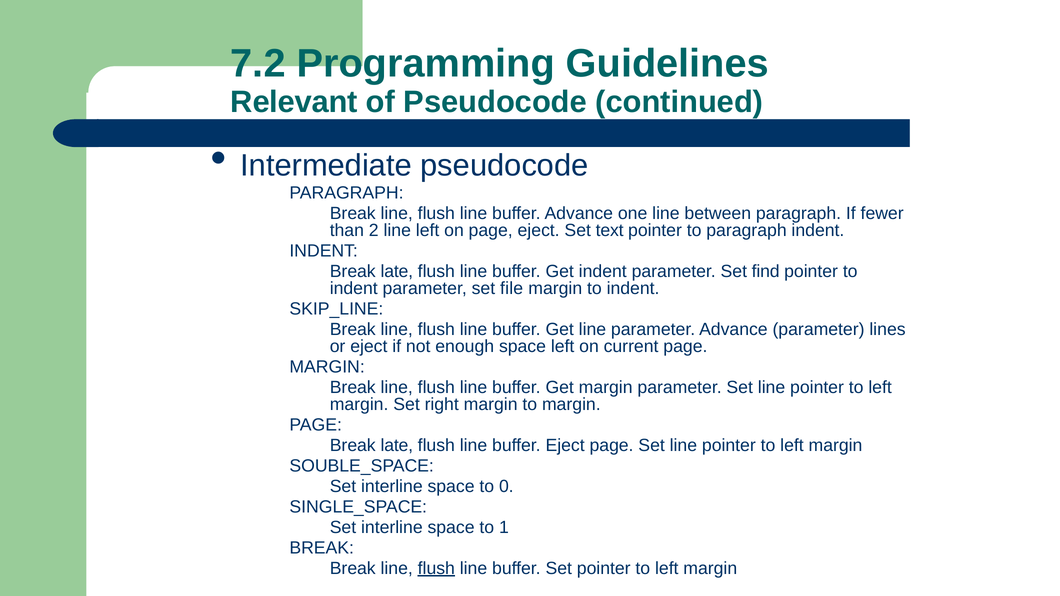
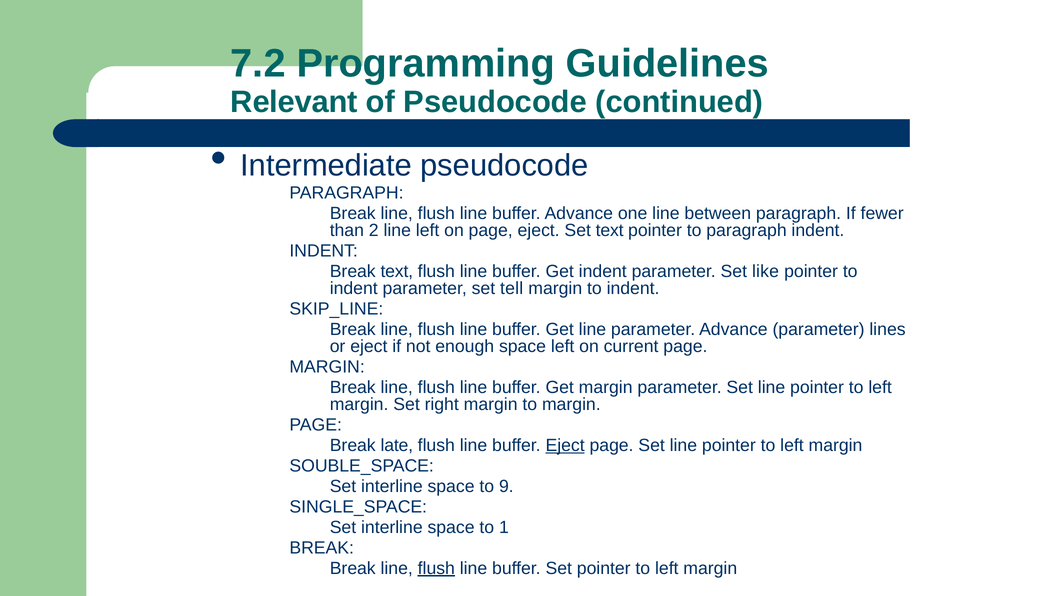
late: late -> text (397, 272)
find: find -> like (766, 272)
file: file -> tell (512, 288)
Eject underline: none -> present (565, 445)
0: 0 -> 9 (506, 486)
